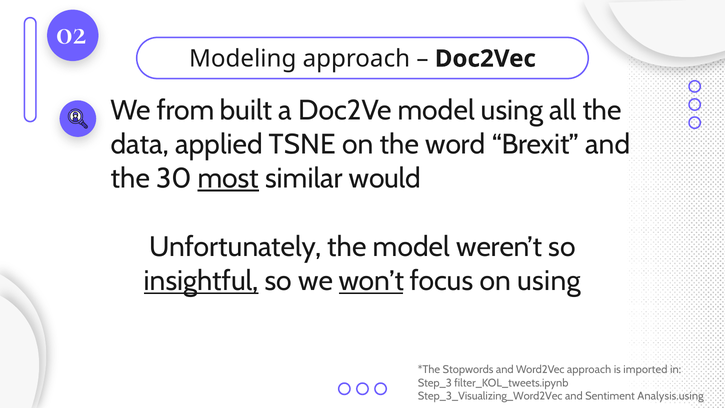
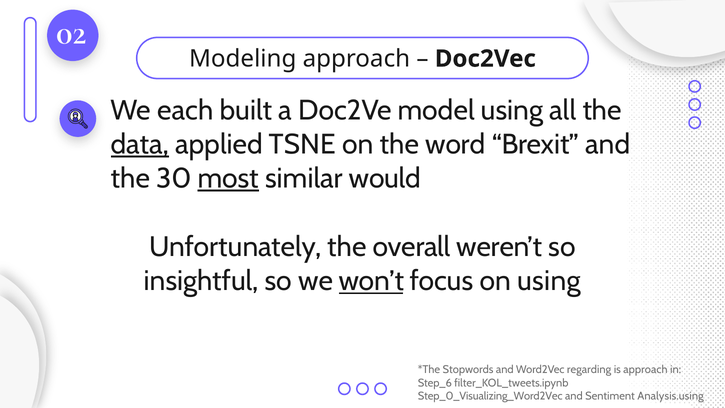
from: from -> each (185, 111)
data underline: none -> present (140, 144)
the model: model -> overall (412, 247)
insightful underline: present -> none (201, 281)
Word2Vec approach: approach -> regarding (589, 369)
is imported: imported -> approach (645, 369)
Step_3: Step_3 -> Step_6 (435, 383)
Step_3_Visualizing_Word2Vec: Step_3_Visualizing_Word2Vec -> Step_0_Visualizing_Word2Vec (490, 396)
